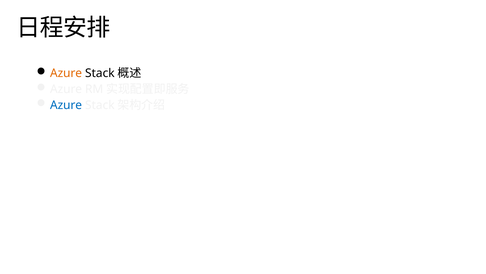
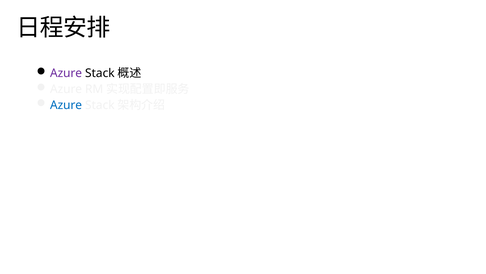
Azure colour: orange -> purple (66, 73)
